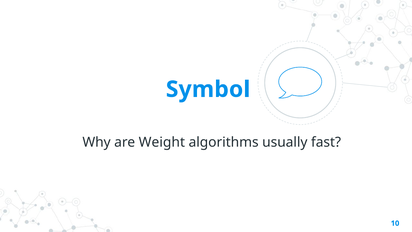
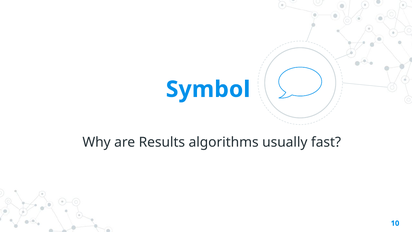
Weight: Weight -> Results (162, 142)
